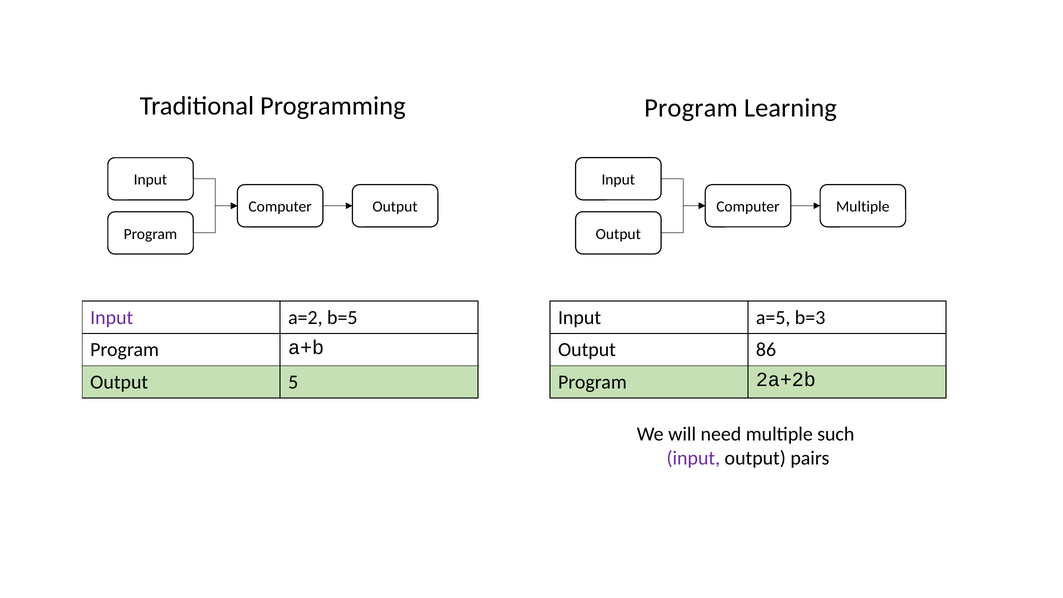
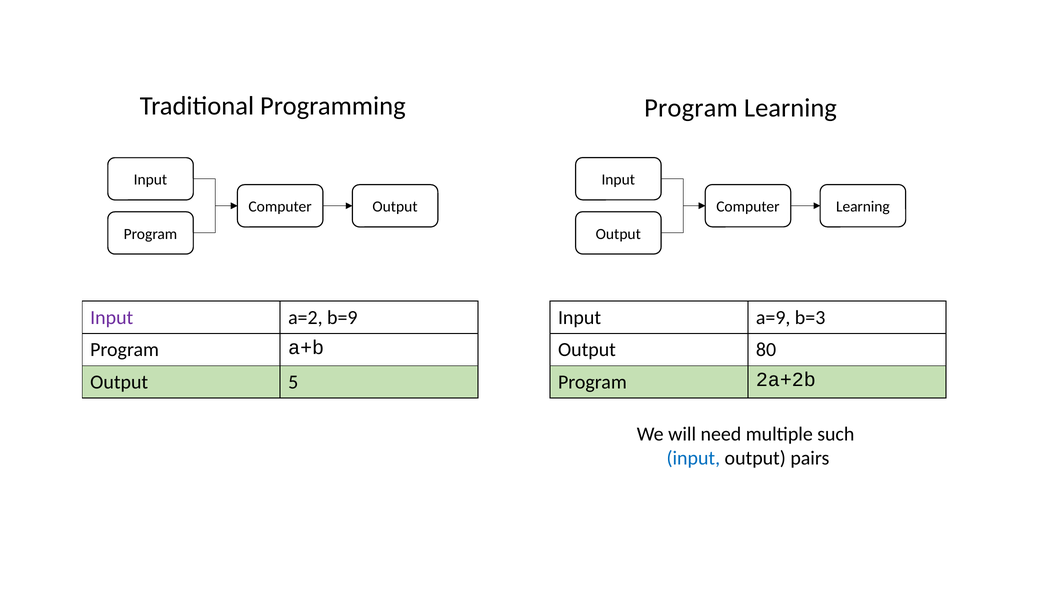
Multiple: Multiple -> Learning (863, 207)
b=5: b=5 -> b=9 (342, 317)
a=5: a=5 -> a=9 (773, 317)
86: 86 -> 80 (766, 350)
input colour: purple -> blue (693, 458)
